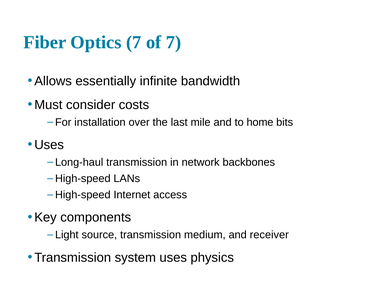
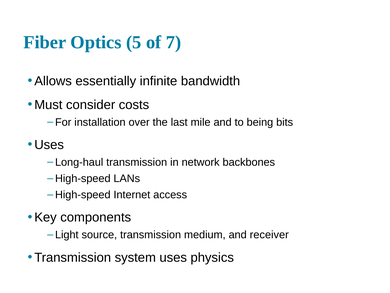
Optics 7: 7 -> 5 (134, 42)
home: home -> being (260, 122)
